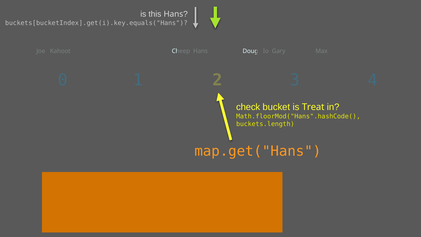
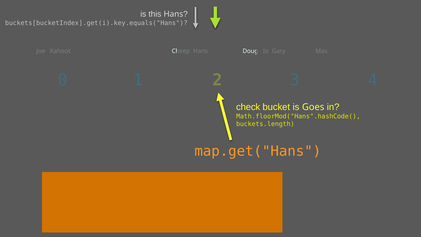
Treat: Treat -> Goes (313, 107)
